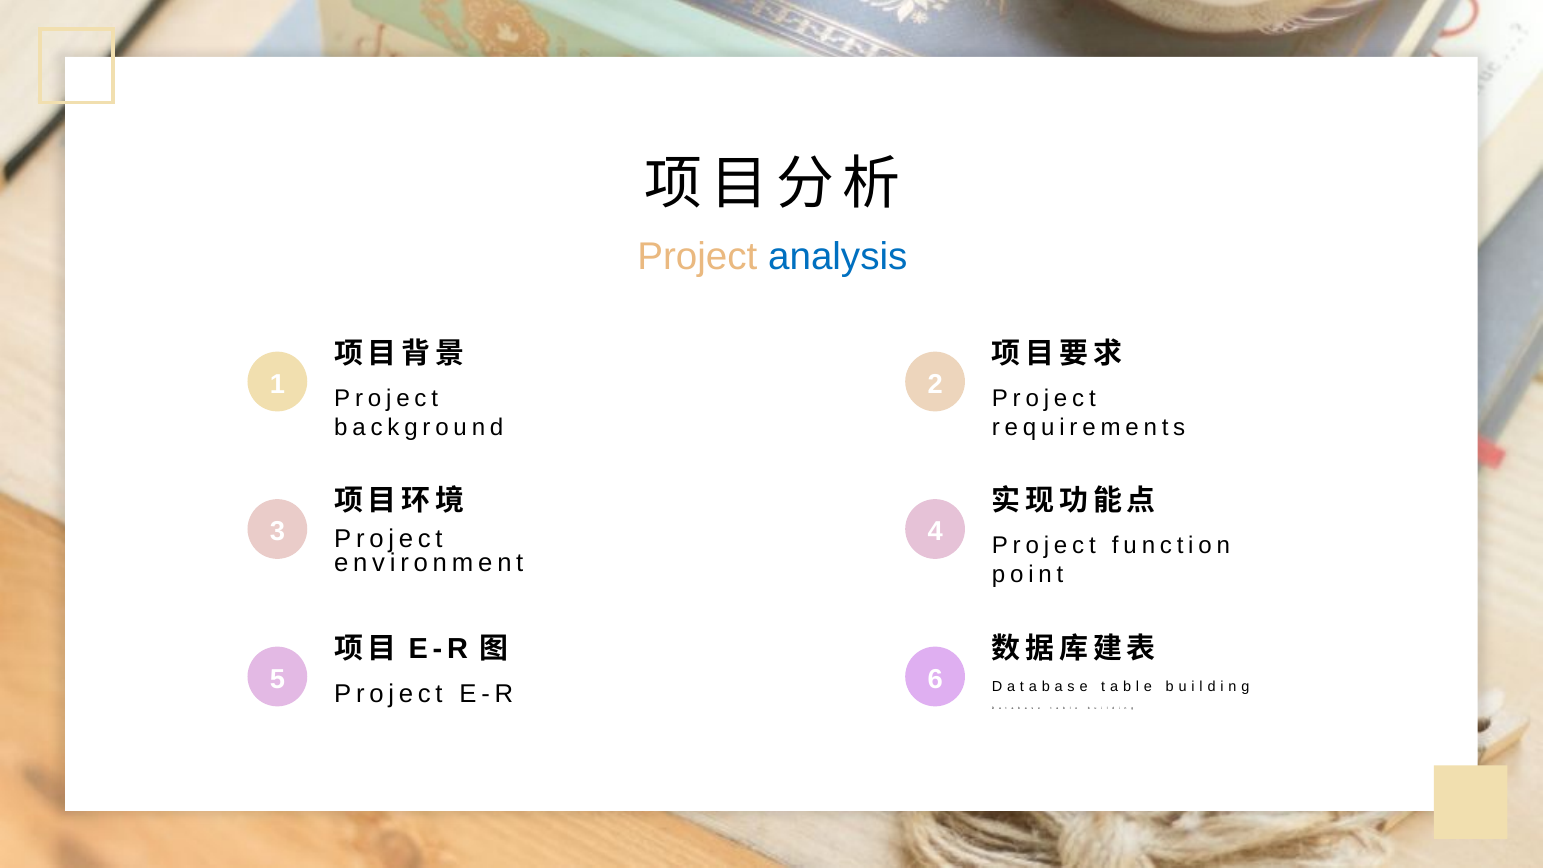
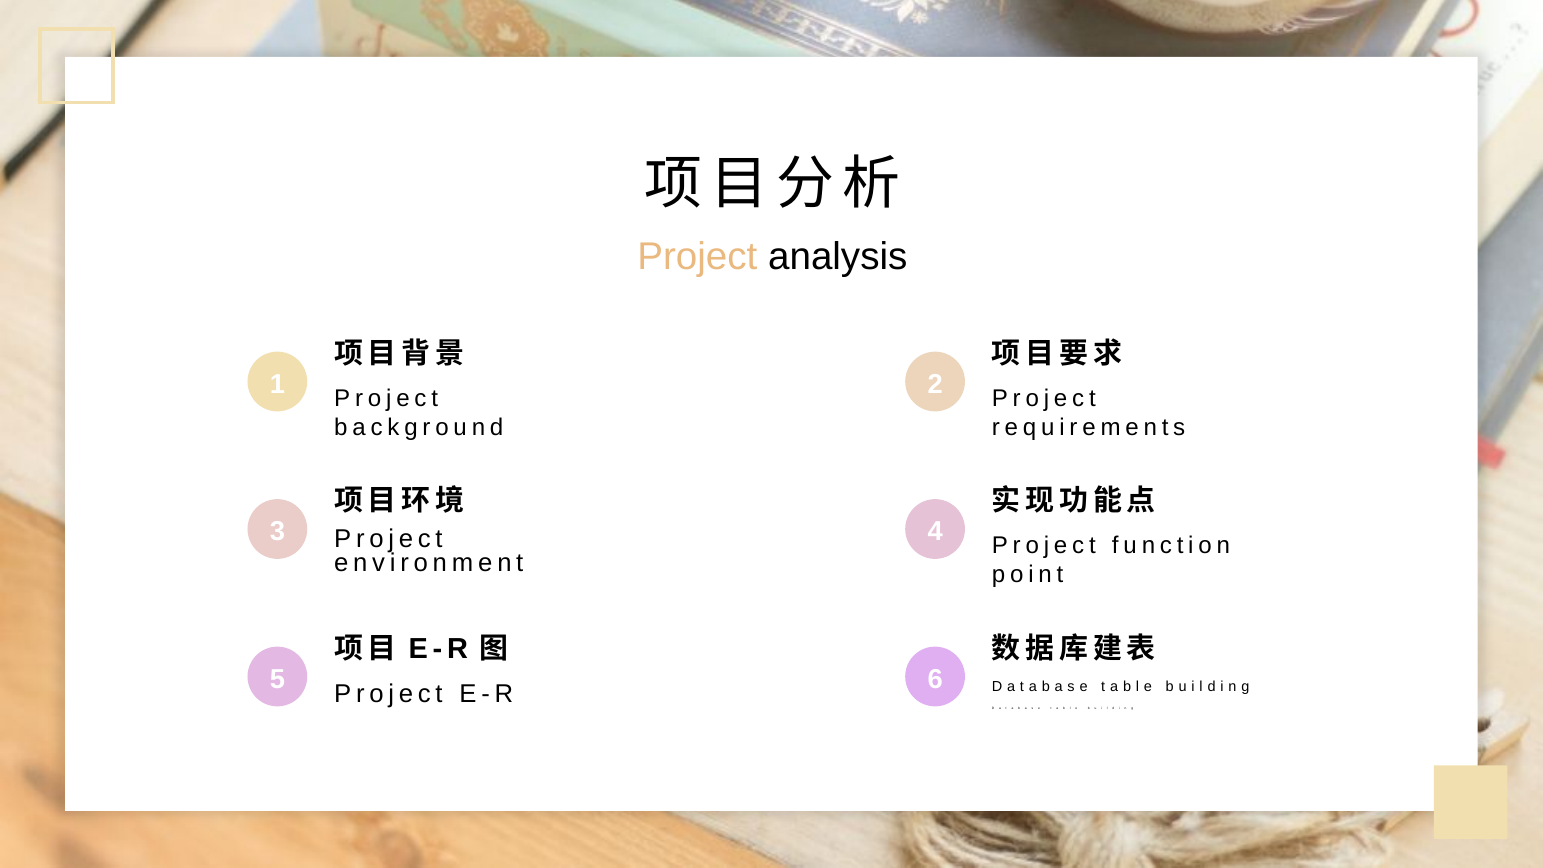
analysis colour: blue -> black (838, 256)
